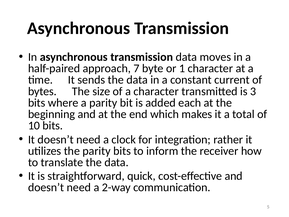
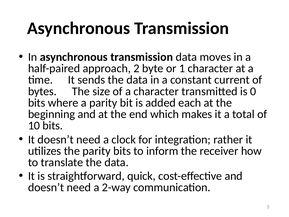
7: 7 -> 2 (136, 68)
3: 3 -> 0 (253, 91)
